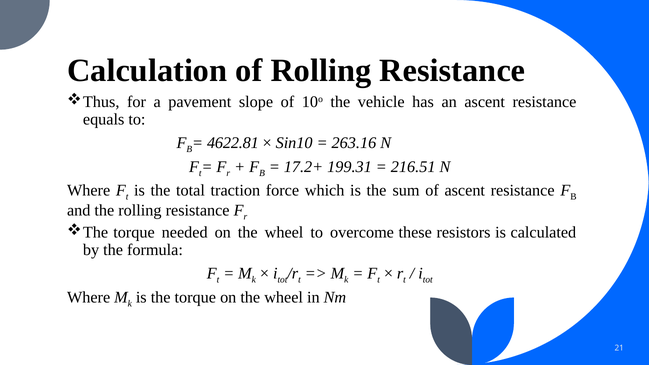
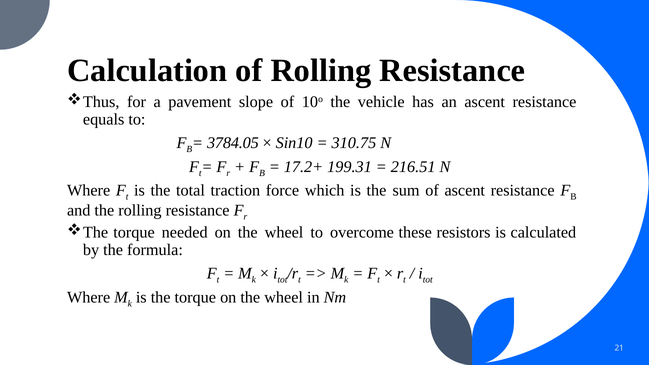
4622.81: 4622.81 -> 3784.05 (233, 143)
263.16: 263.16 -> 310.75 (354, 143)
